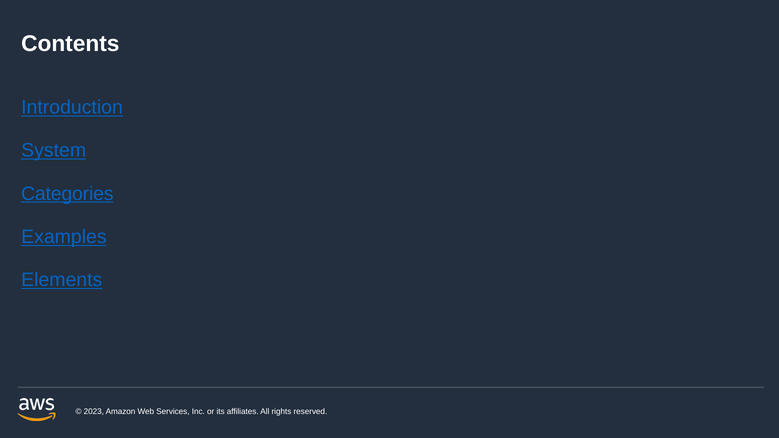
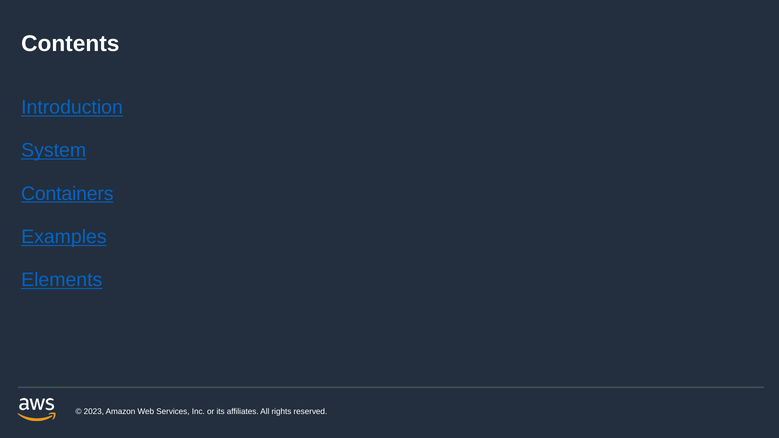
Categories: Categories -> Containers (67, 194)
